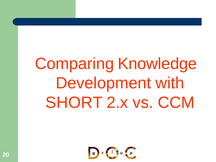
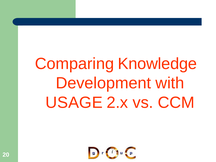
SHORT: SHORT -> USAGE (74, 103)
